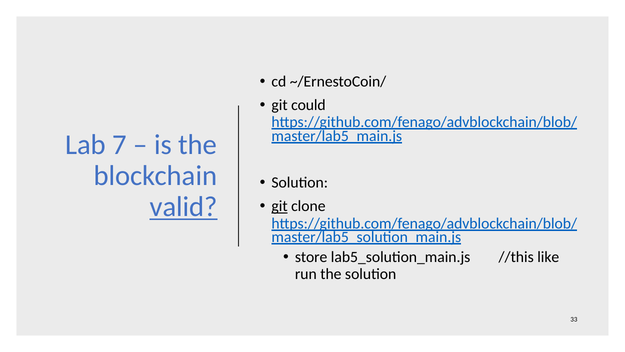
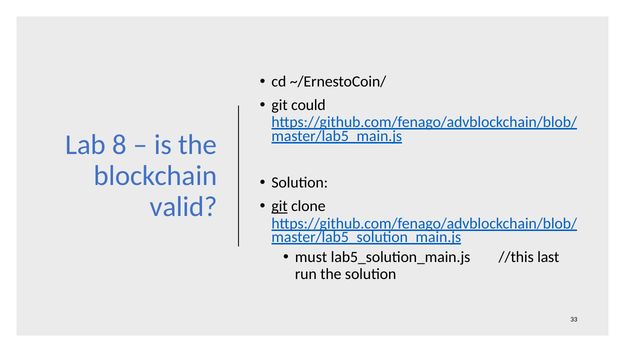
7: 7 -> 8 (120, 145)
valid underline: present -> none (184, 207)
store: store -> must (311, 257)
like: like -> last (548, 257)
